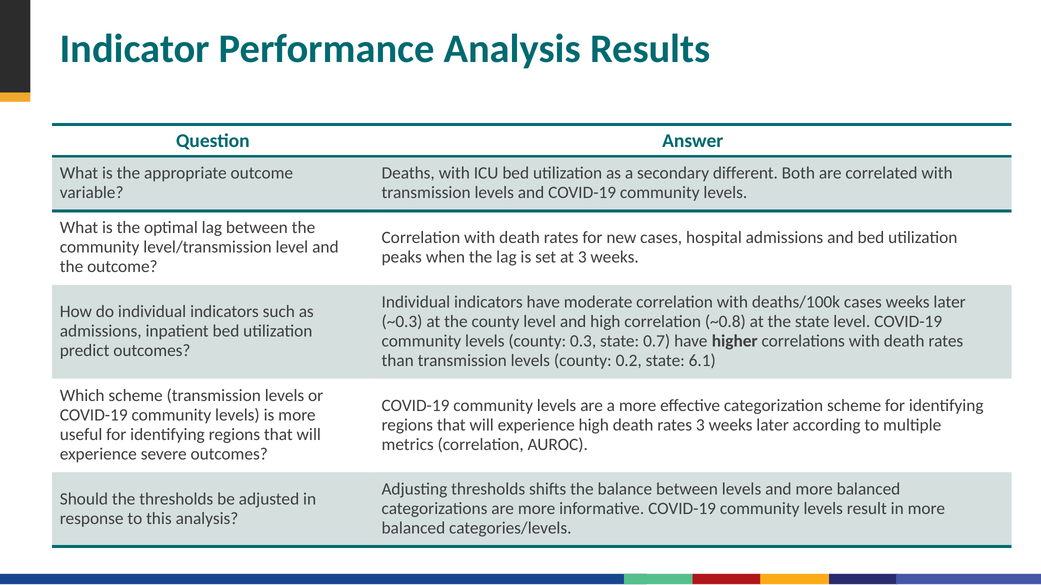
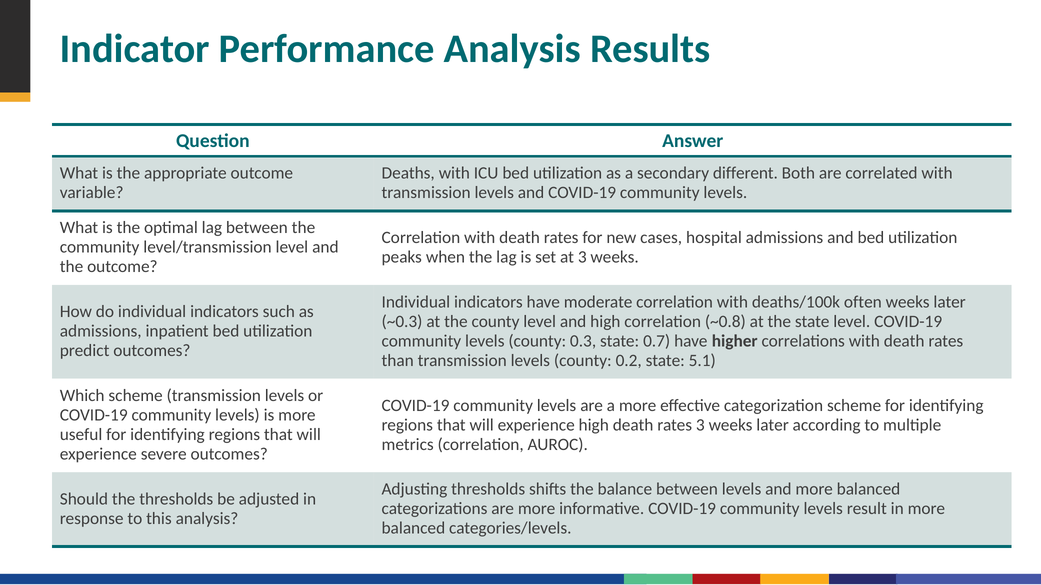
deaths/100k cases: cases -> often (863, 302)
6.1: 6.1 -> 5.1 (702, 361)
